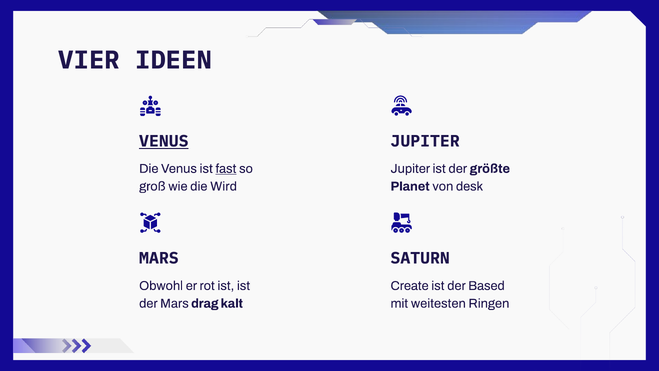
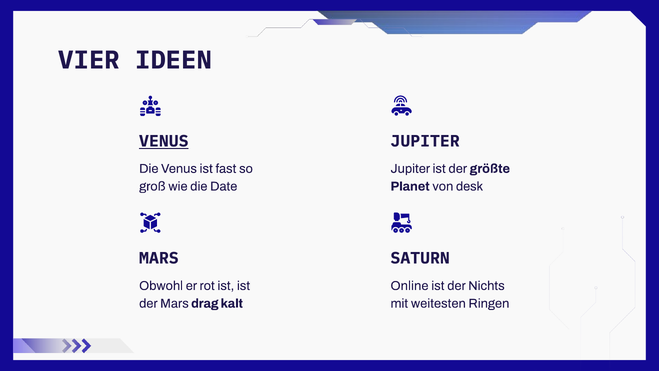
fast underline: present -> none (226, 168)
Wird: Wird -> Date (224, 186)
Create: Create -> Online (409, 285)
Based: Based -> Nichts (486, 285)
